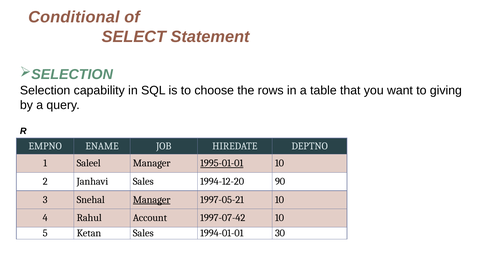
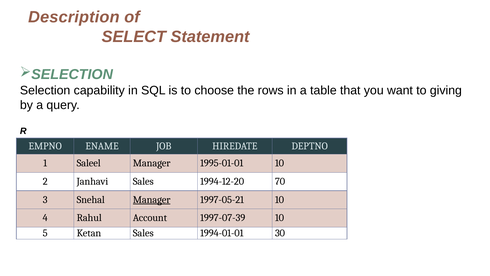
Conditional: Conditional -> Description (74, 17)
1995-01-01 underline: present -> none (222, 163)
90: 90 -> 70 (280, 181)
1997-07-42: 1997-07-42 -> 1997-07-39 (223, 218)
